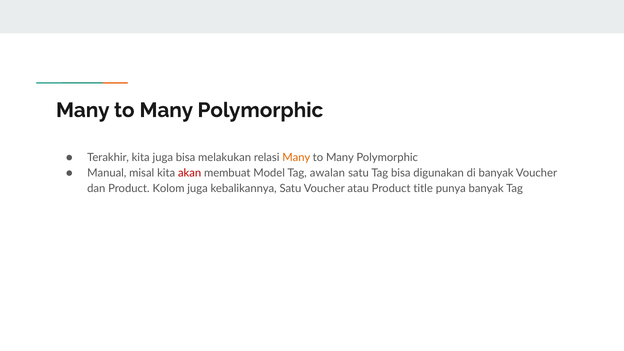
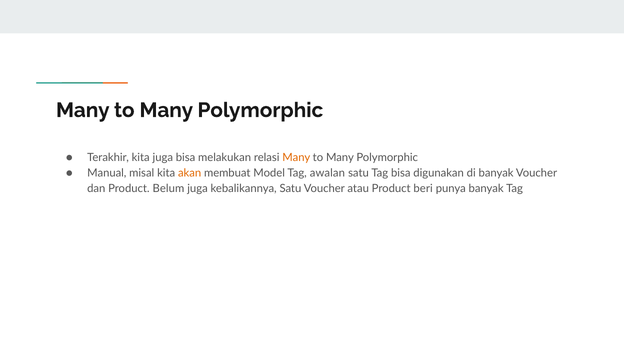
akan colour: red -> orange (190, 173)
Kolom: Kolom -> Belum (168, 189)
title: title -> beri (423, 189)
